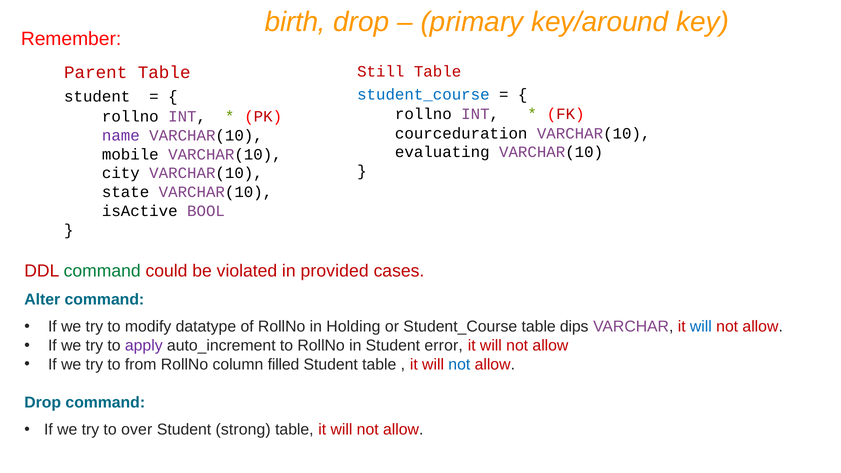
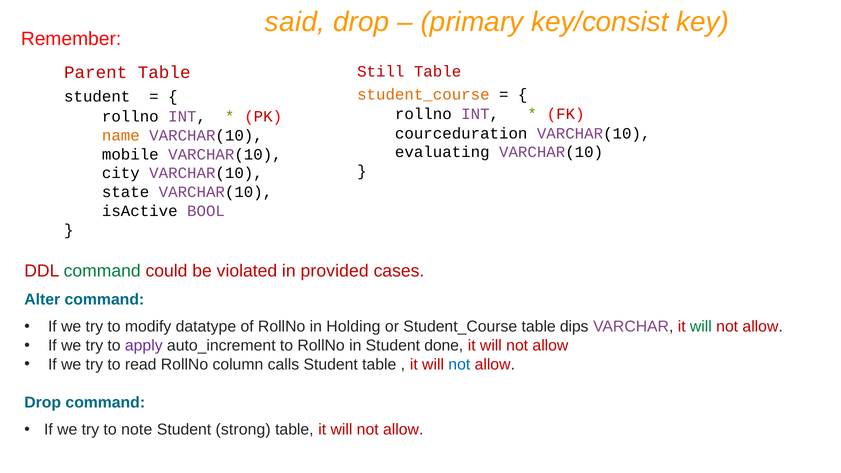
birth: birth -> said (295, 22)
key/around: key/around -> key/consist (600, 22)
student_course colour: blue -> orange (423, 94)
name colour: purple -> orange (121, 135)
will colour: blue -> green (701, 327)
error: error -> done (444, 346)
from: from -> read (141, 365)
filled: filled -> calls (283, 365)
over: over -> note (137, 430)
